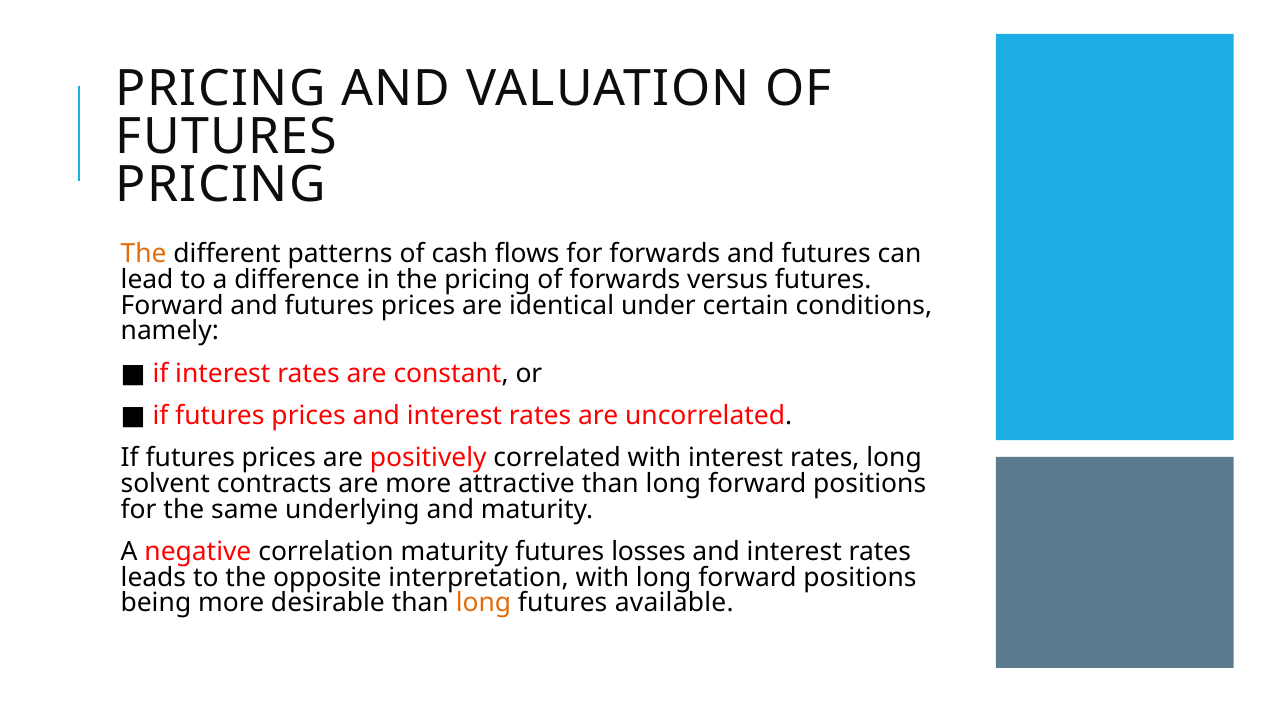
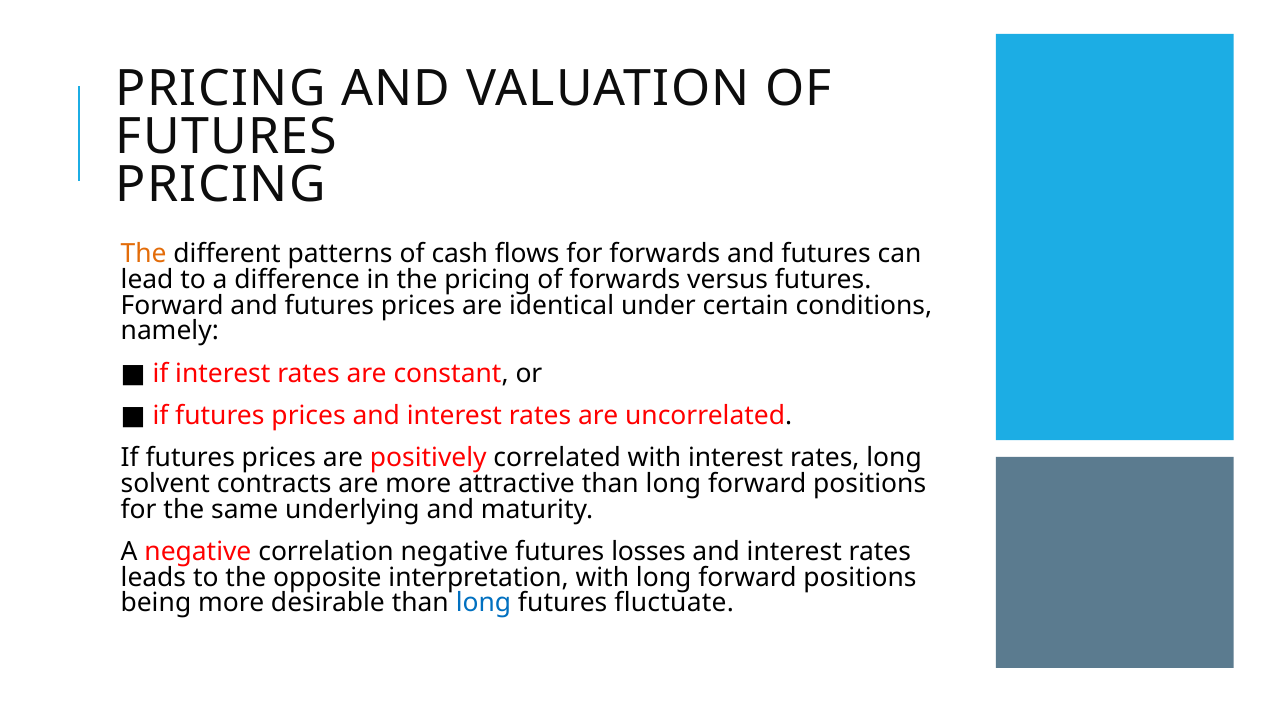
correlation maturity: maturity -> negative (454, 551)
long colour: orange -> blue (483, 603)
available: available -> fluctuate (674, 603)
